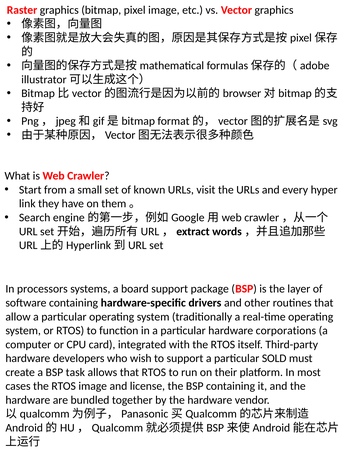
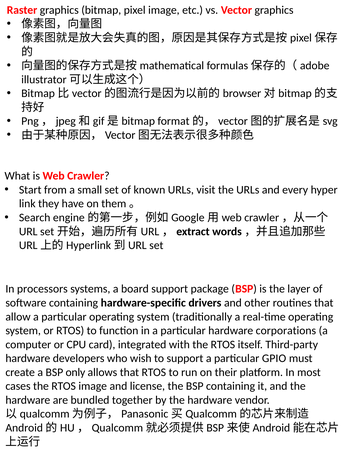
SOLD: SOLD -> GPIO (274, 358)
task: task -> only (75, 372)
